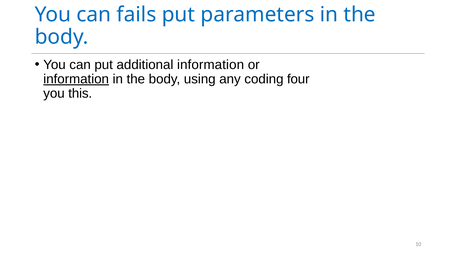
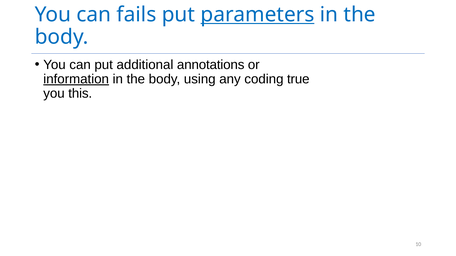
parameters underline: none -> present (257, 15)
additional information: information -> annotations (211, 65)
four: four -> true (298, 79)
